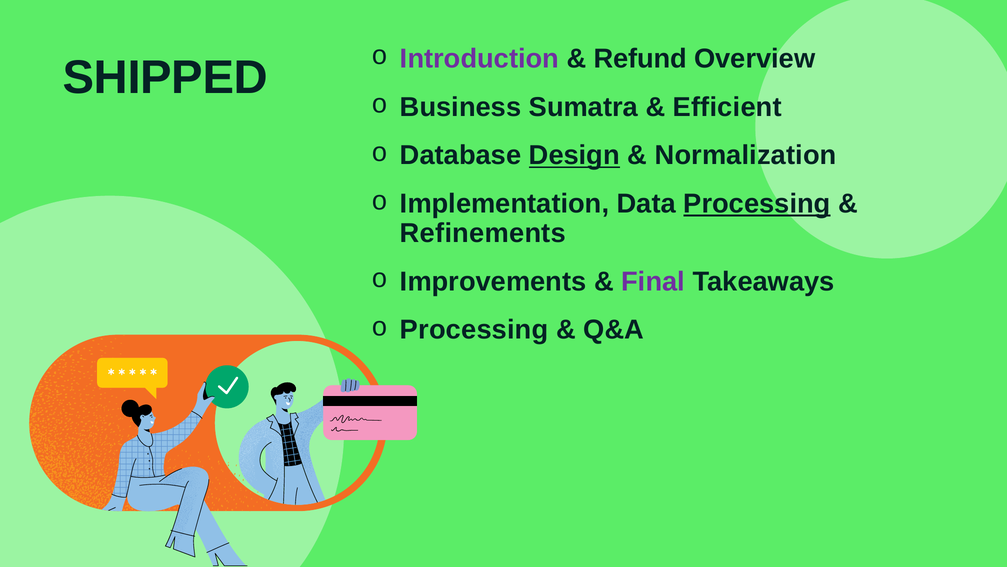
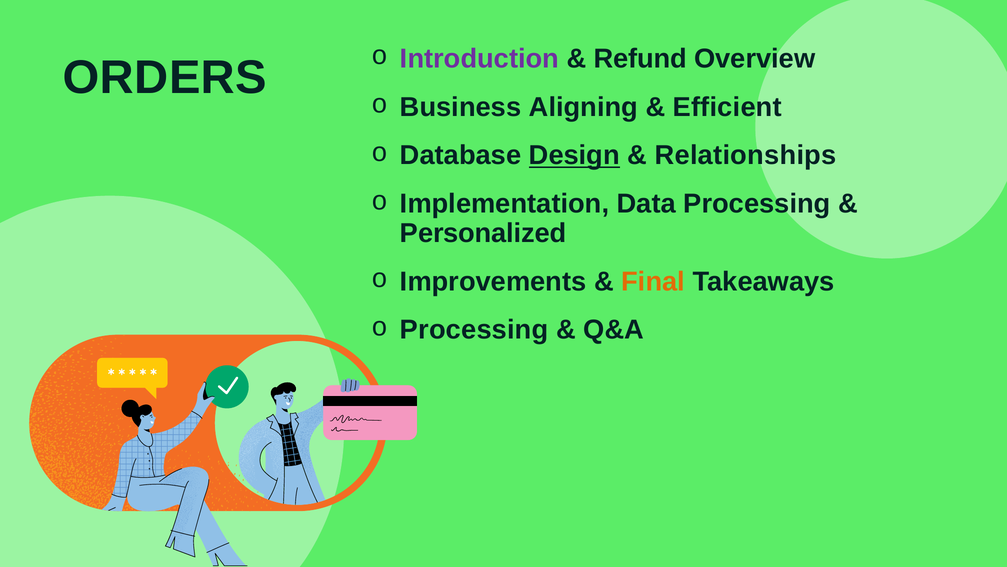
SHIPPED: SHIPPED -> ORDERS (165, 77)
Sumatra: Sumatra -> Aligning (583, 107)
Normalization: Normalization -> Relationships (746, 155)
Processing underline: present -> none (757, 204)
Refinements: Refinements -> Personalized (483, 233)
Final colour: purple -> orange (653, 281)
